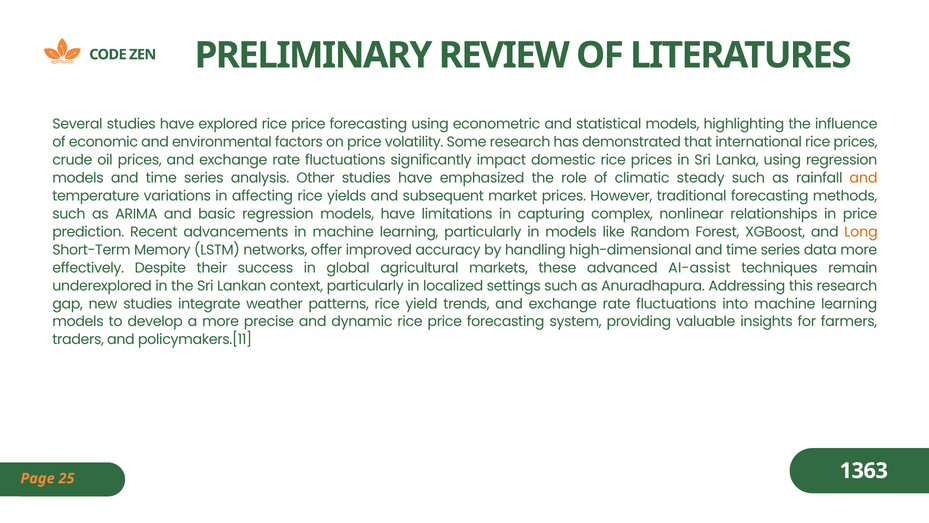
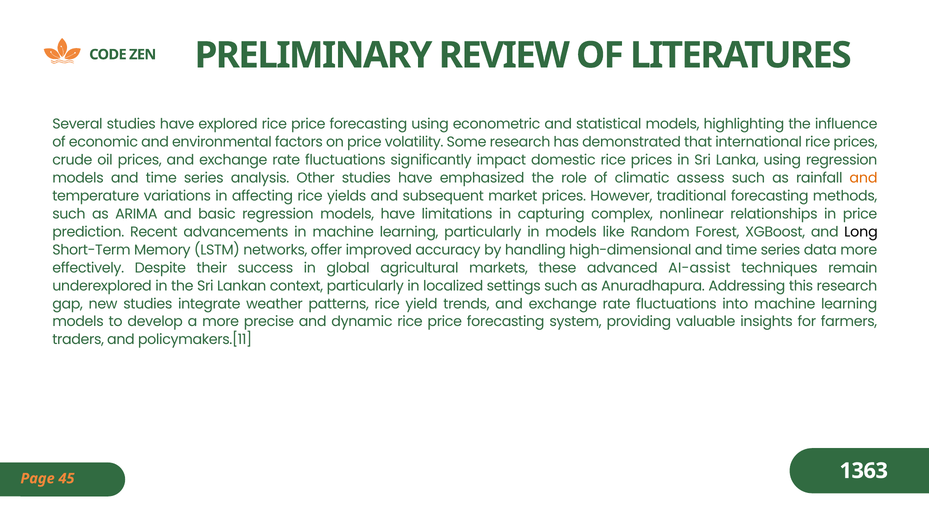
steady: steady -> assess (701, 178)
Long colour: orange -> black (861, 232)
25: 25 -> 45 (66, 478)
